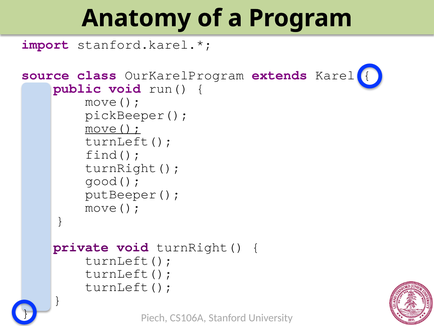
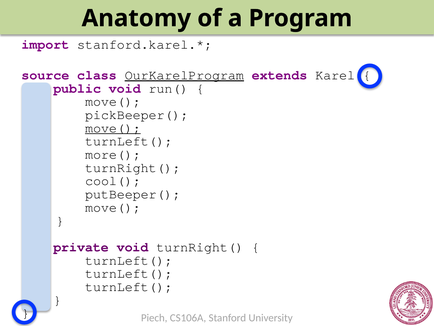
OurKarelProgram underline: none -> present (184, 75)
find(: find( -> more( (113, 154)
good(: good( -> cool( (113, 181)
